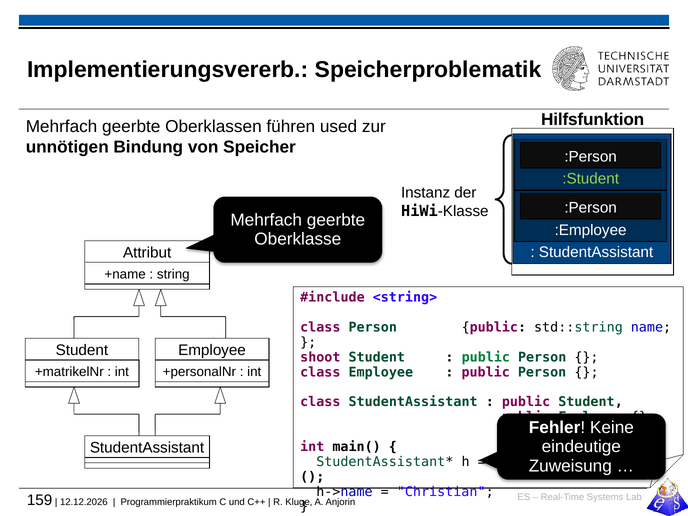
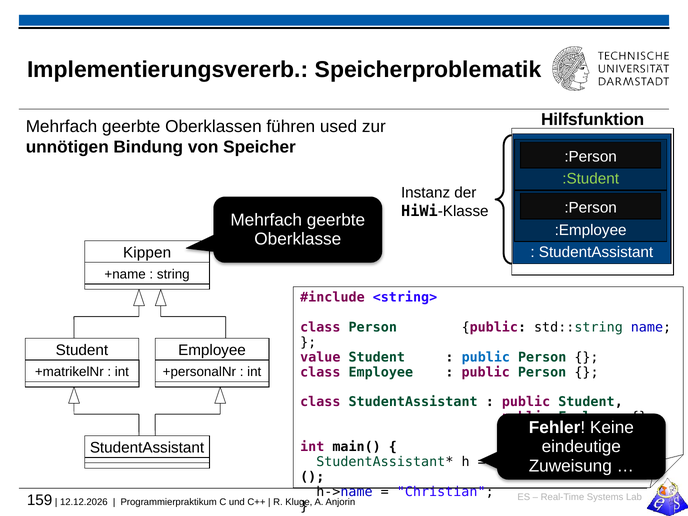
Attribut: Attribut -> Kippen (147, 253)
shoot: shoot -> value (320, 357)
public colour: green -> blue (486, 357)
